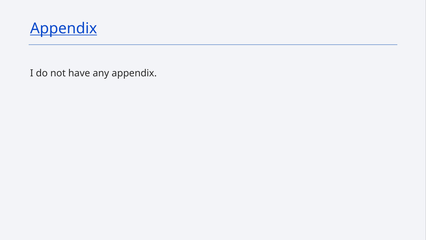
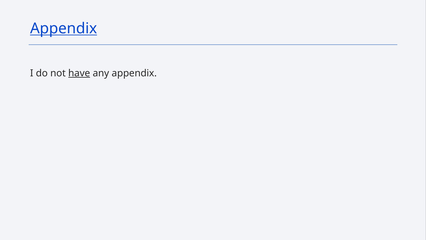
have underline: none -> present (79, 73)
